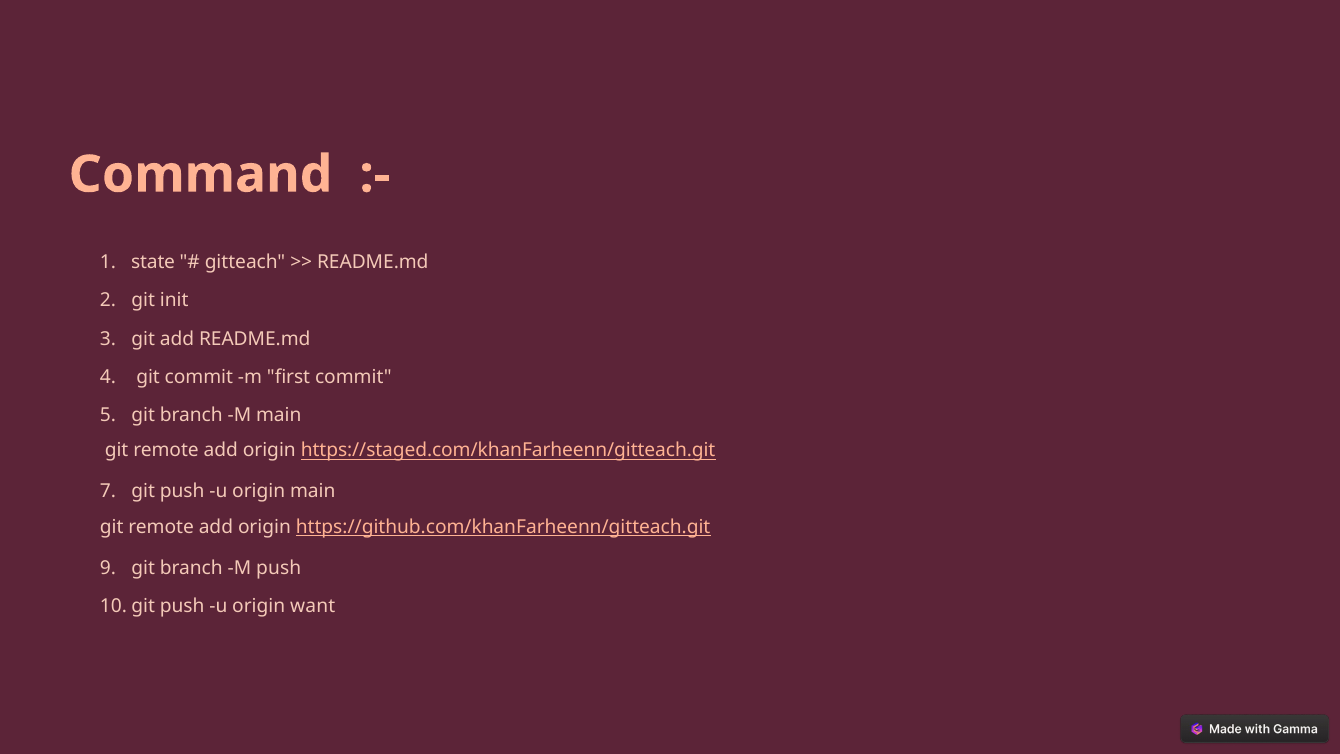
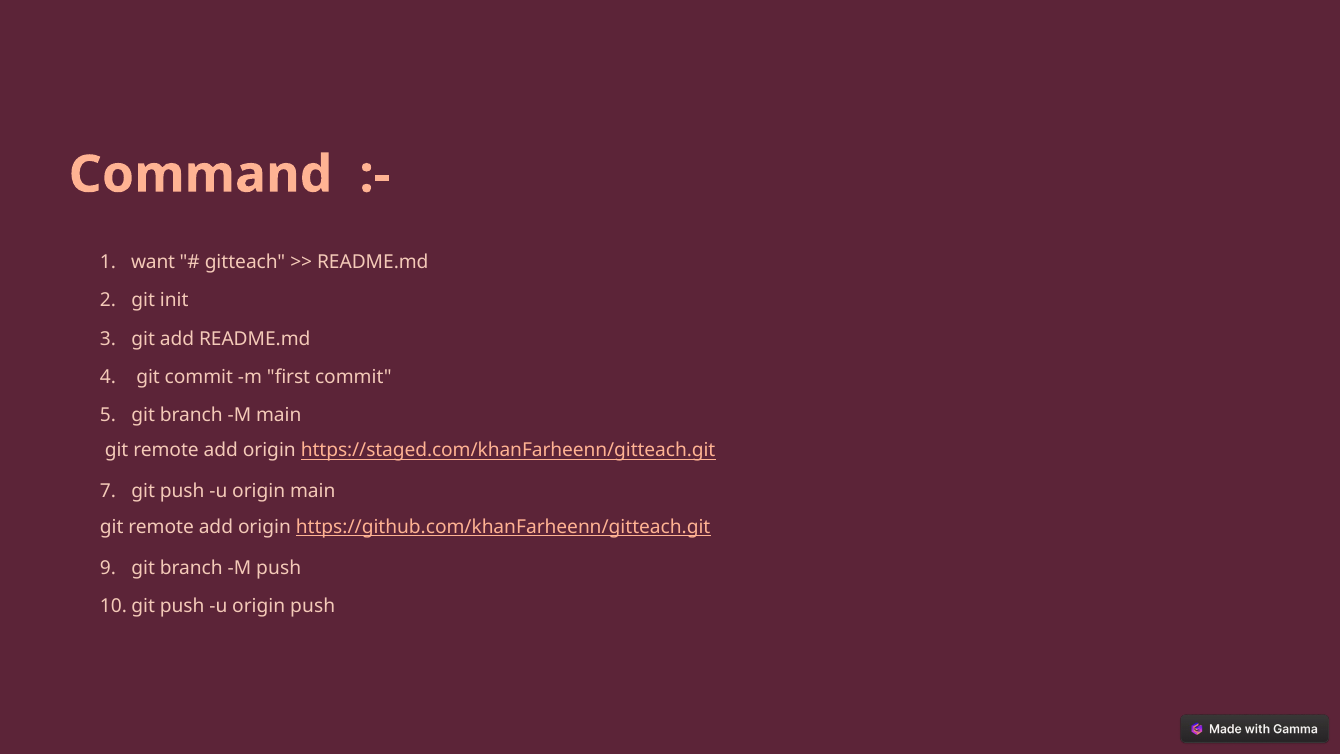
state: state -> want (153, 262)
origin want: want -> push (313, 606)
